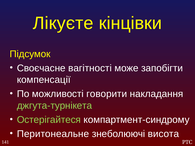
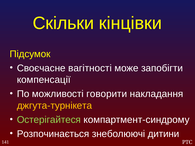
Лікуєте: Лікуєте -> Скільки (63, 23)
джгута-турнікета colour: light green -> yellow (54, 106)
Перитонеальне: Перитонеальне -> Розпочинається (53, 134)
висота: висота -> дитини (164, 134)
